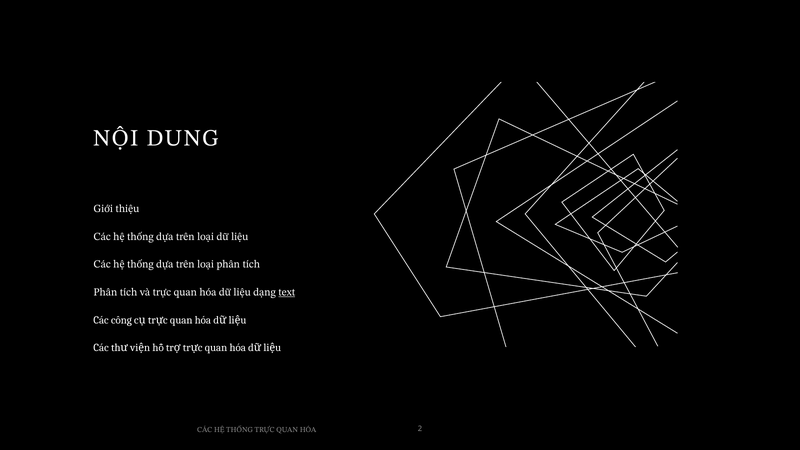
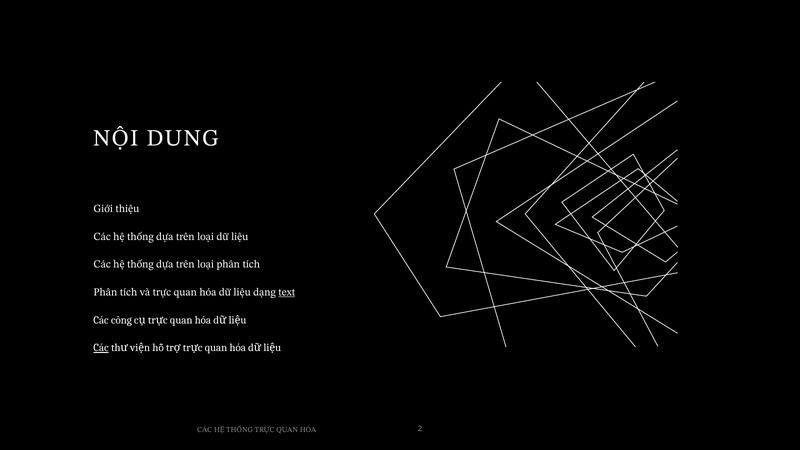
Các underline: none -> present (101, 348)
